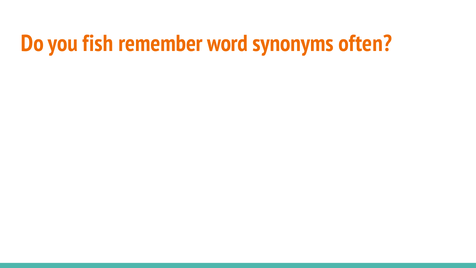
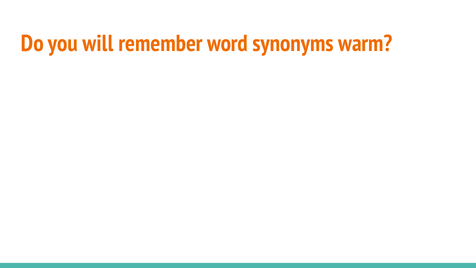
fish: fish -> will (98, 43)
often: often -> warm (365, 43)
